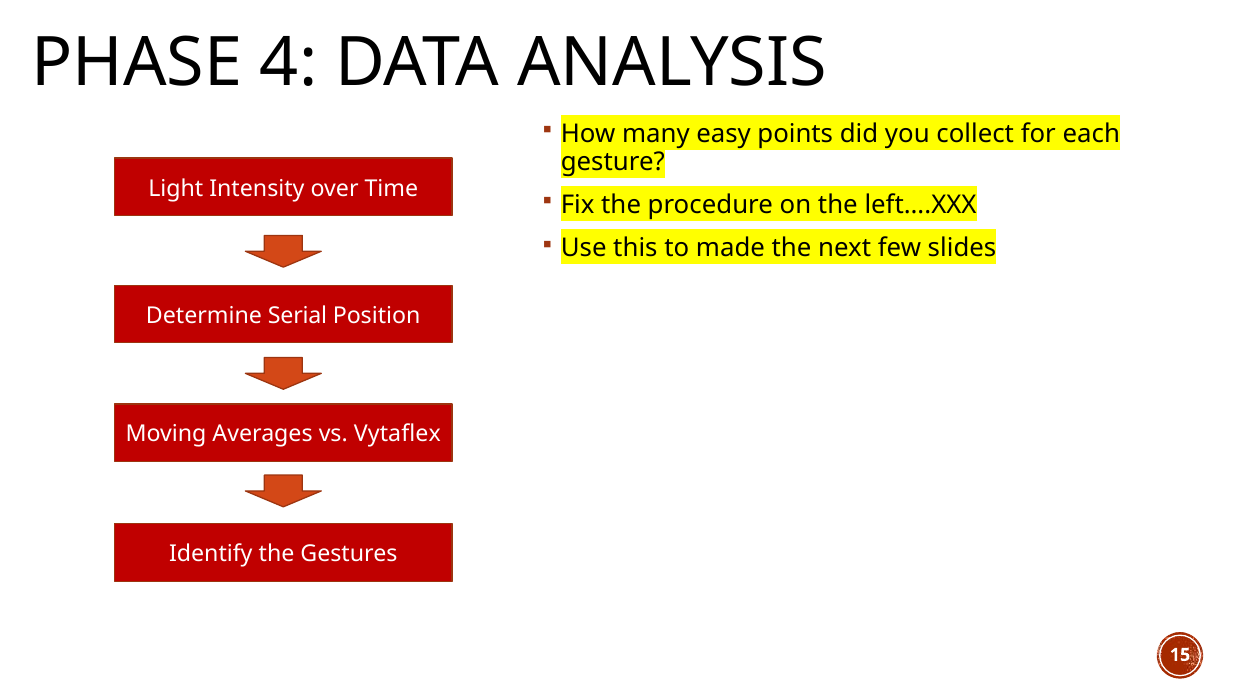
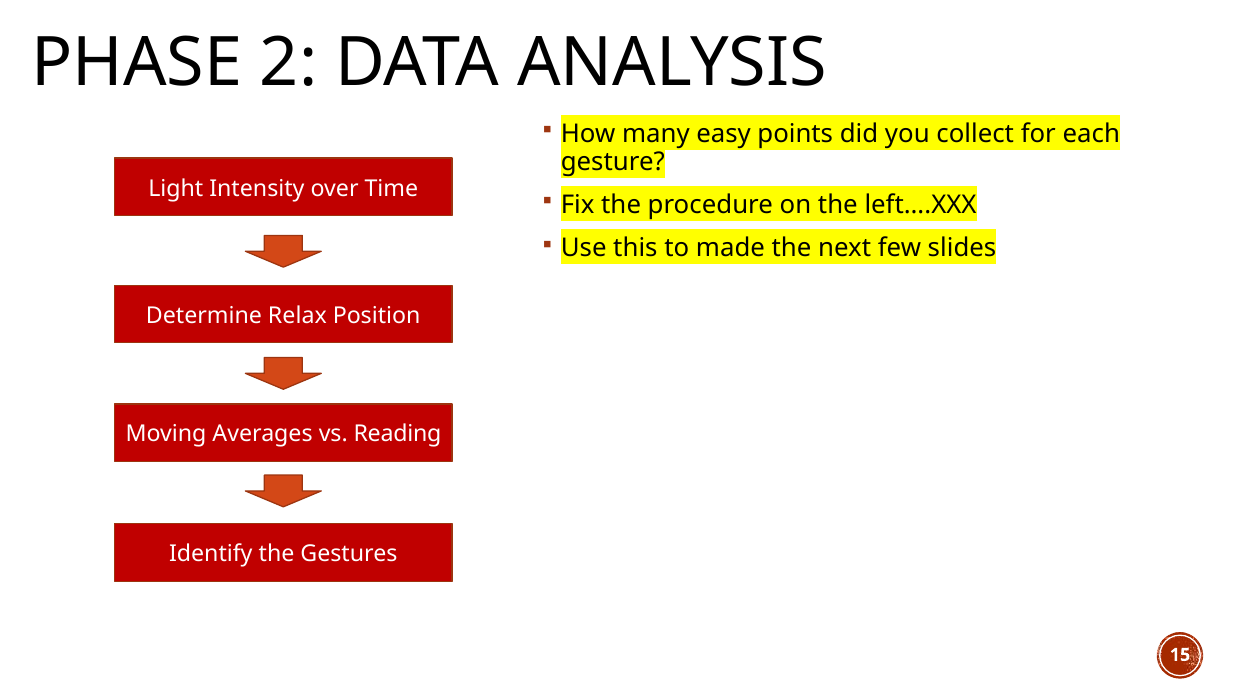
4: 4 -> 2 (289, 63)
Serial: Serial -> Relax (297, 316)
Vytaflex: Vytaflex -> Reading (398, 434)
